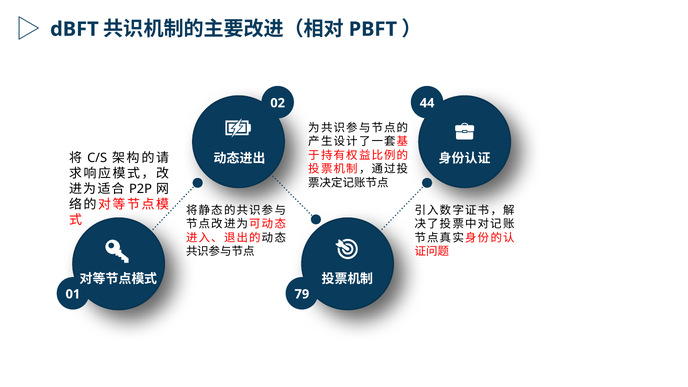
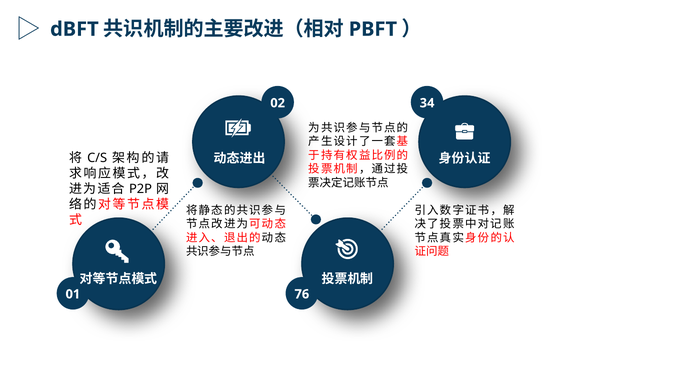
44: 44 -> 34 (427, 103)
79: 79 -> 76 (302, 294)
